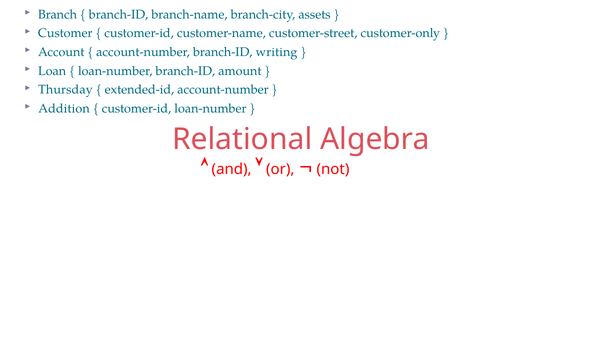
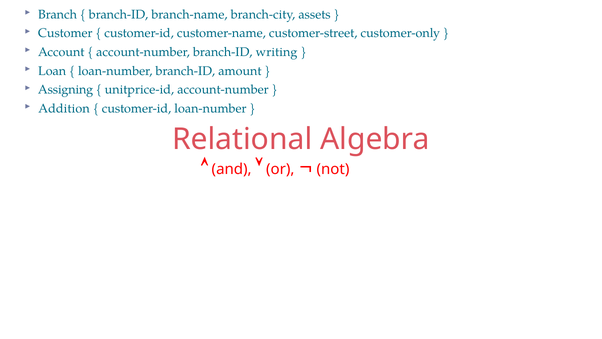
Thursday: Thursday -> Assigning (66, 90)
extended-id: extended-id -> unitprice-id (139, 90)
